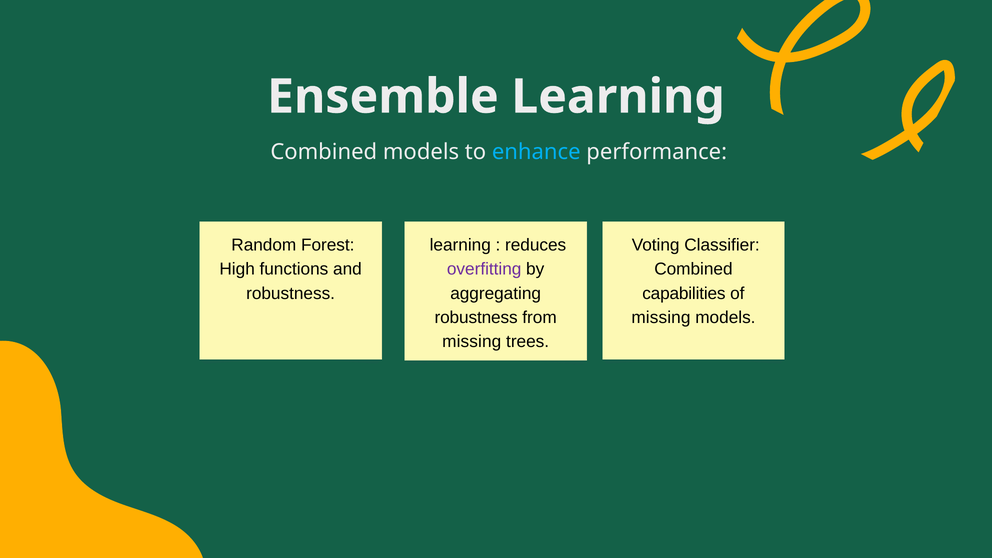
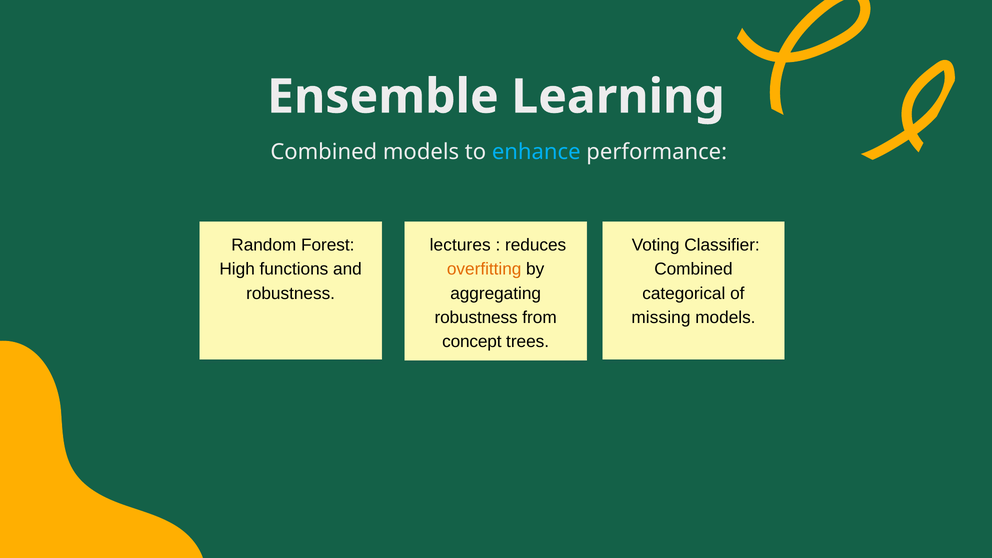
learning: learning -> lectures (460, 245)
overfitting colour: purple -> orange (484, 269)
capabilities: capabilities -> categorical (684, 293)
missing: missing -> concept (472, 342)
